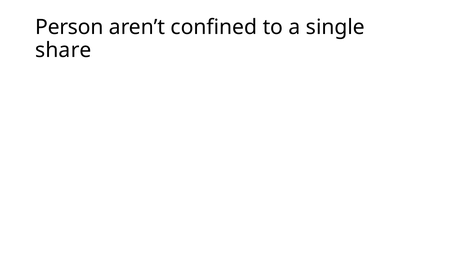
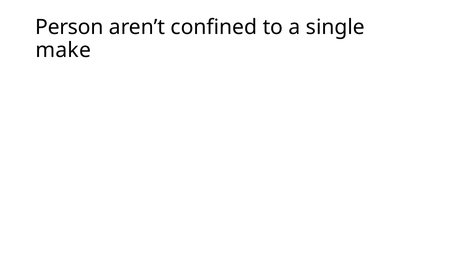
share: share -> make (63, 50)
